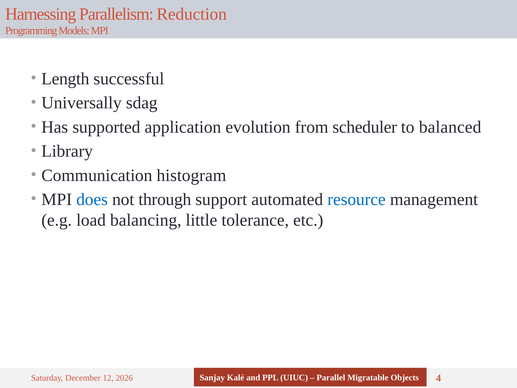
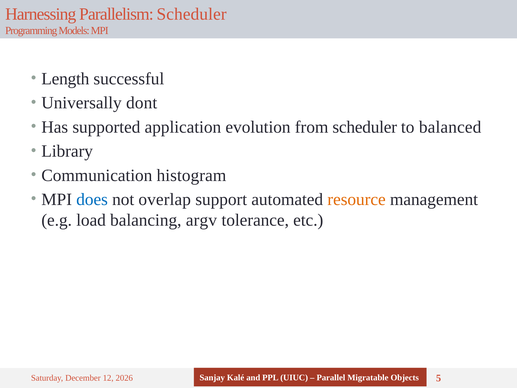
Parallelism Reduction: Reduction -> Scheduler (192, 14)
sdag: sdag -> dont (142, 103)
through: through -> overlap (165, 199)
resource colour: blue -> orange (357, 199)
little: little -> argv (201, 220)
4: 4 -> 5 (439, 378)
